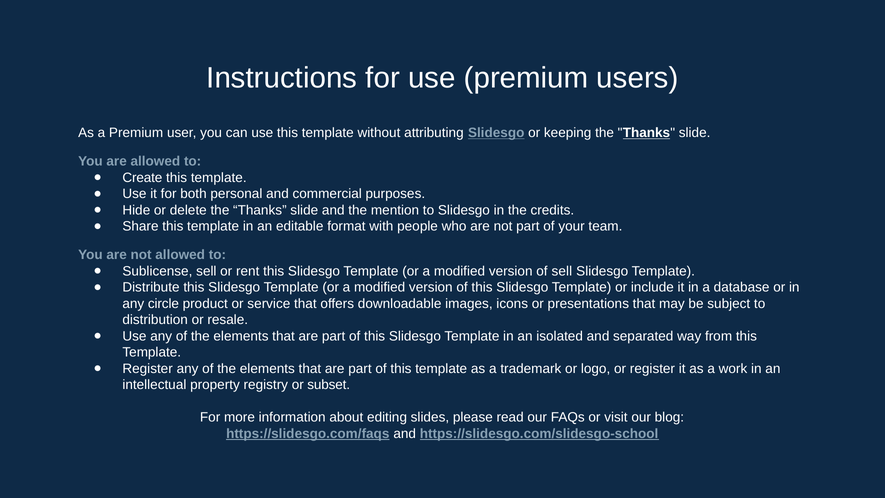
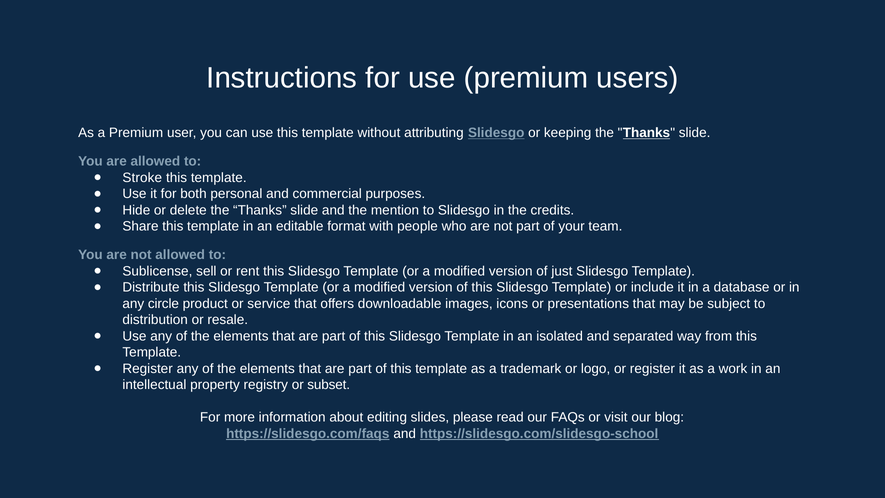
Create: Create -> Stroke (142, 178)
of sell: sell -> just (562, 271)
